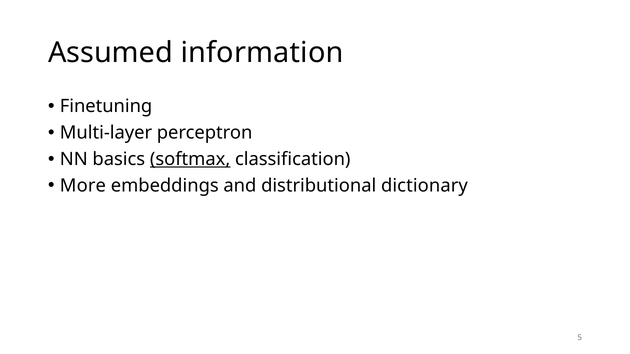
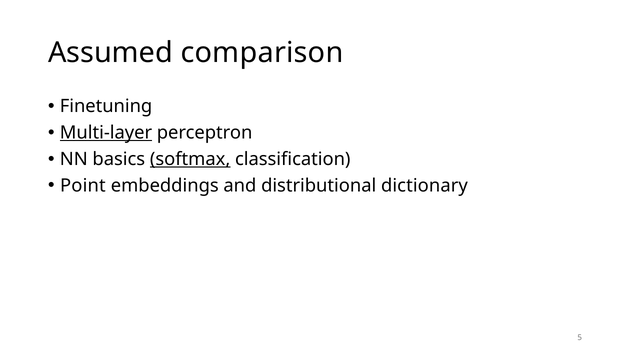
information: information -> comparison (262, 53)
Multi-layer underline: none -> present (106, 133)
More: More -> Point (83, 186)
